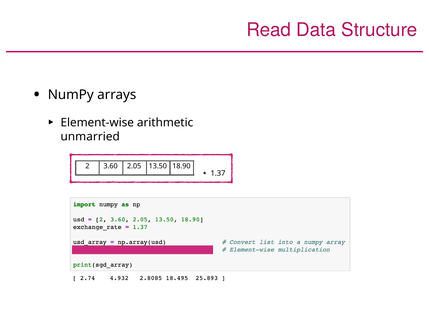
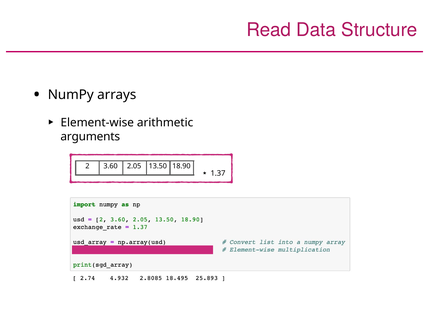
unmarried: unmarried -> arguments (90, 137)
